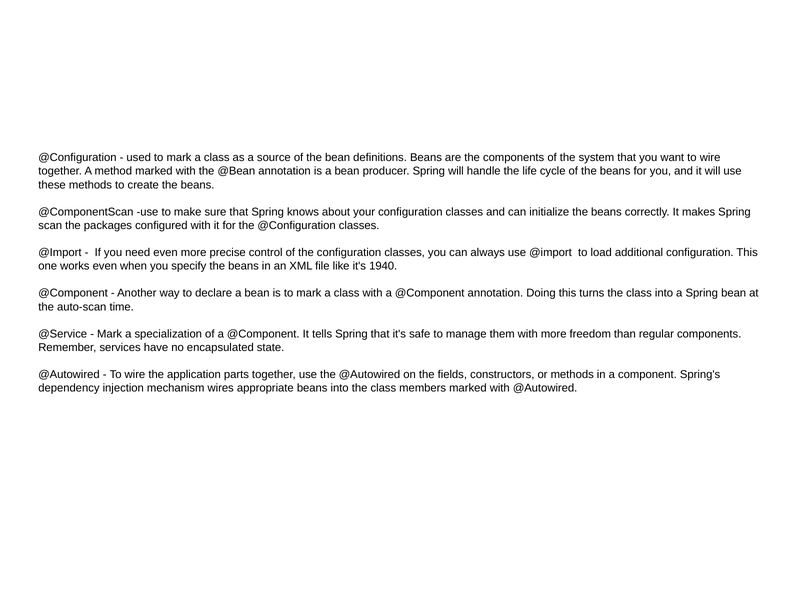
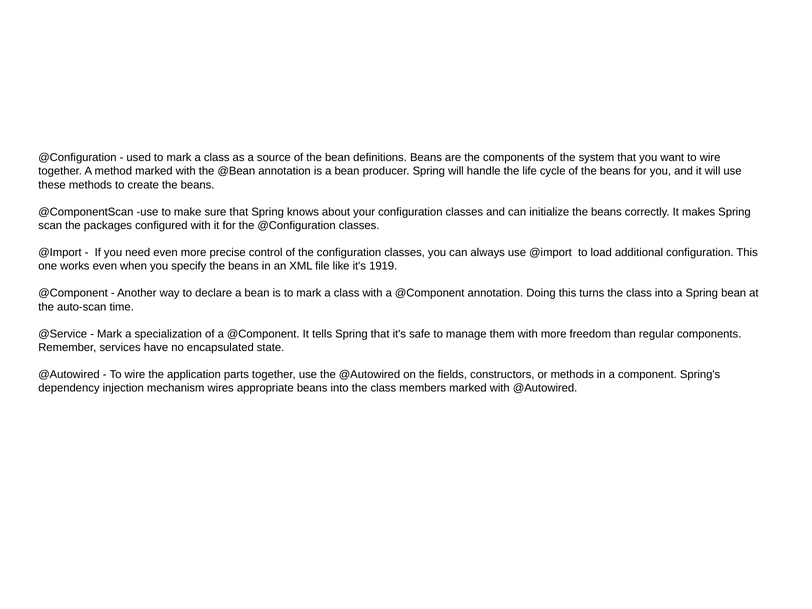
1940: 1940 -> 1919 (383, 266)
